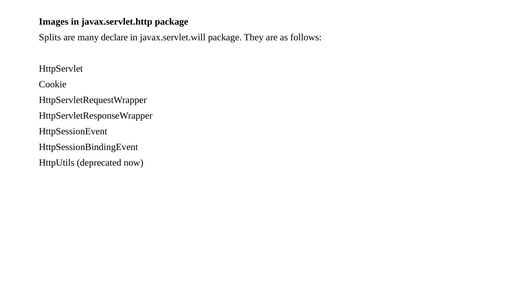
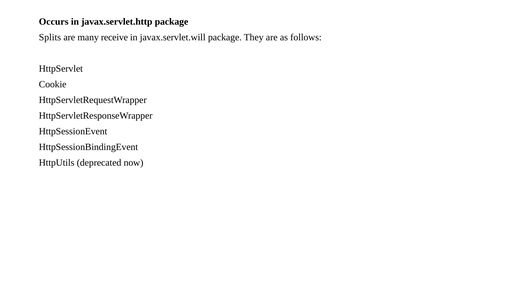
Images: Images -> Occurs (54, 22)
declare: declare -> receive (114, 37)
